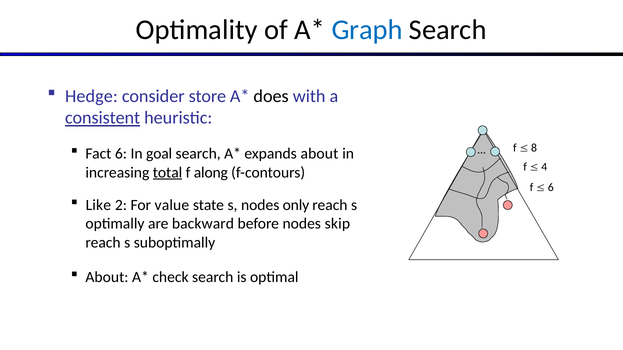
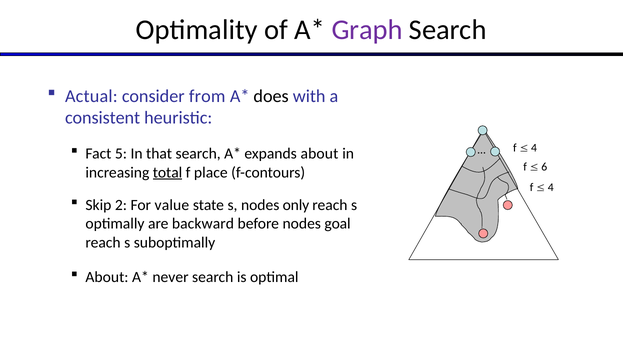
Graph colour: blue -> purple (367, 30)
Hedge: Hedge -> Actual (91, 96)
store: store -> from (207, 96)
consistent underline: present -> none (103, 118)
8: 8 -> 4 (534, 148)
Fact 6: 6 -> 5 (121, 154)
goal: goal -> that (159, 154)
4: 4 -> 6 (544, 167)
along: along -> place (211, 173)
6: 6 -> 4 (551, 187)
Like: Like -> Skip (98, 205)
skip: skip -> goal (338, 224)
check: check -> never (170, 277)
